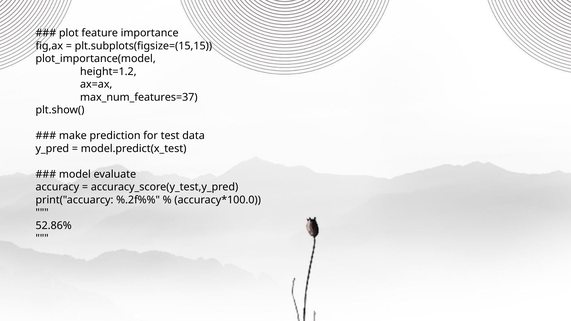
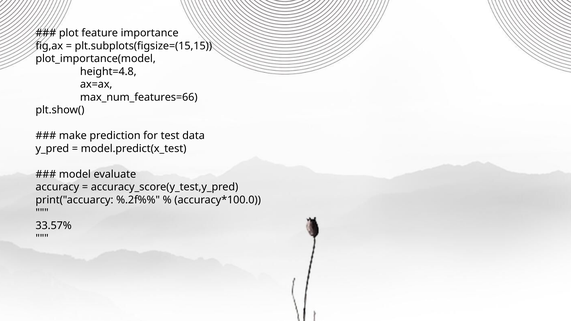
height=1.2: height=1.2 -> height=4.8 (108, 72)
max_num_features=37: max_num_features=37 -> max_num_features=66 (139, 97)
52.86%: 52.86% -> 33.57% (54, 226)
